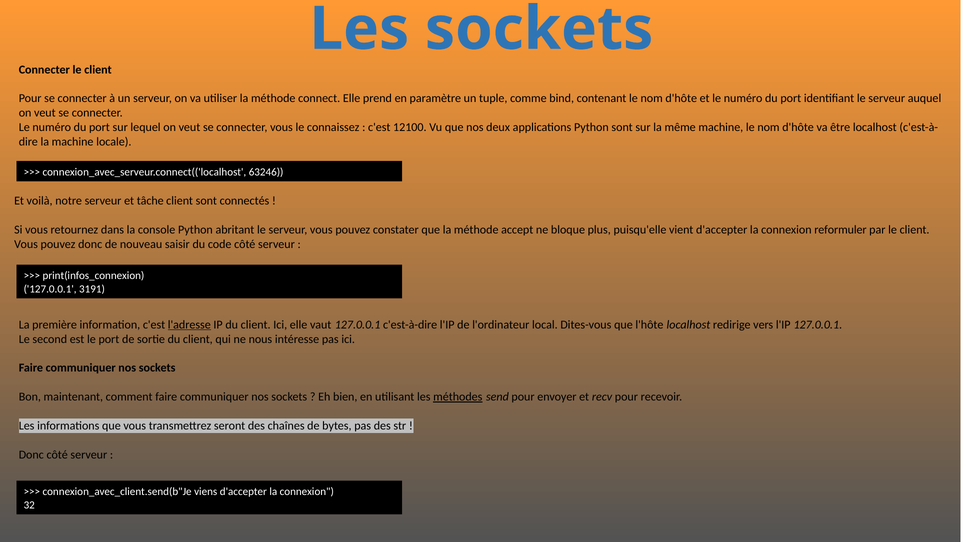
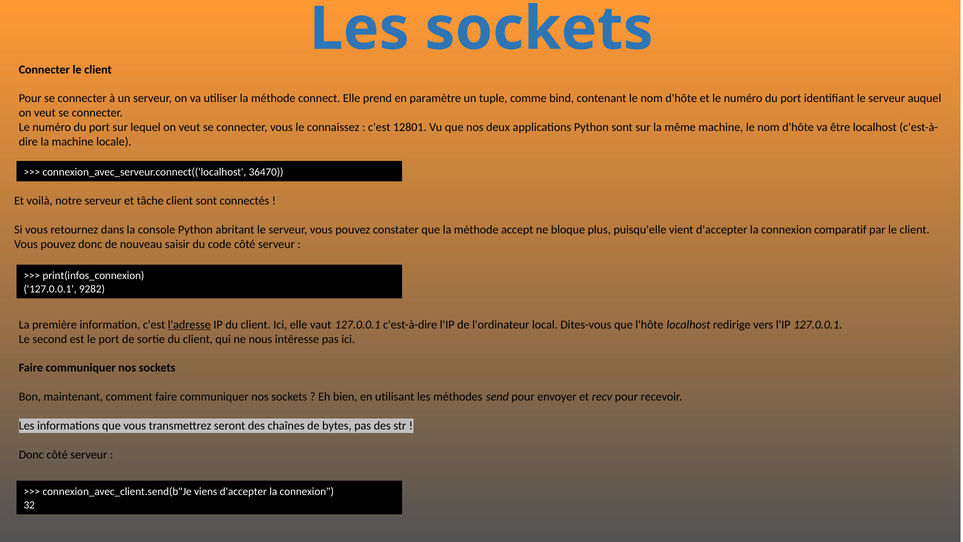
12100: 12100 -> 12801 (410, 127)
63246: 63246 -> 36470 (266, 172)
reformuler: reformuler -> comparatif (840, 230)
3191: 3191 -> 9282 (92, 289)
méthodes underline: present -> none (458, 397)
